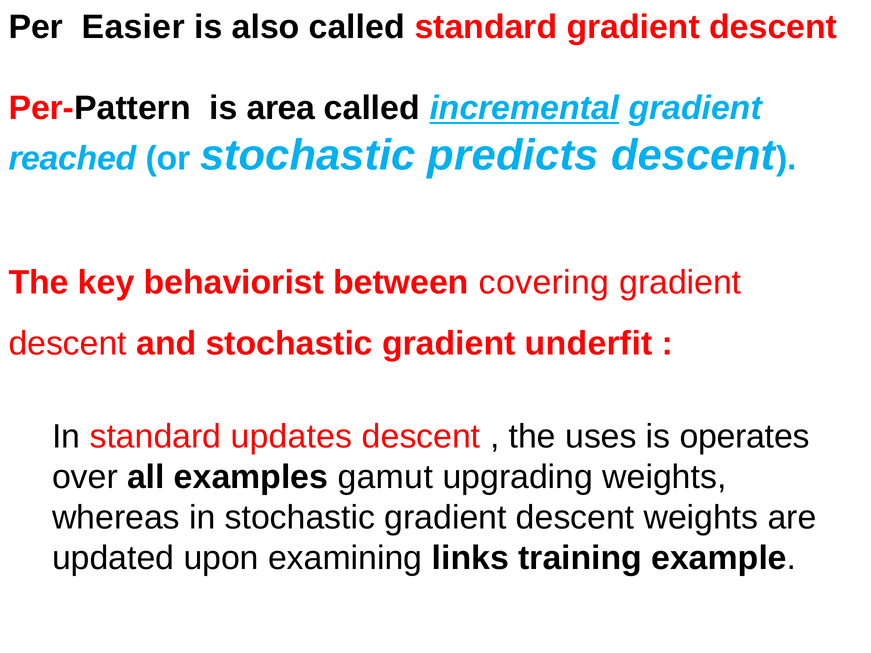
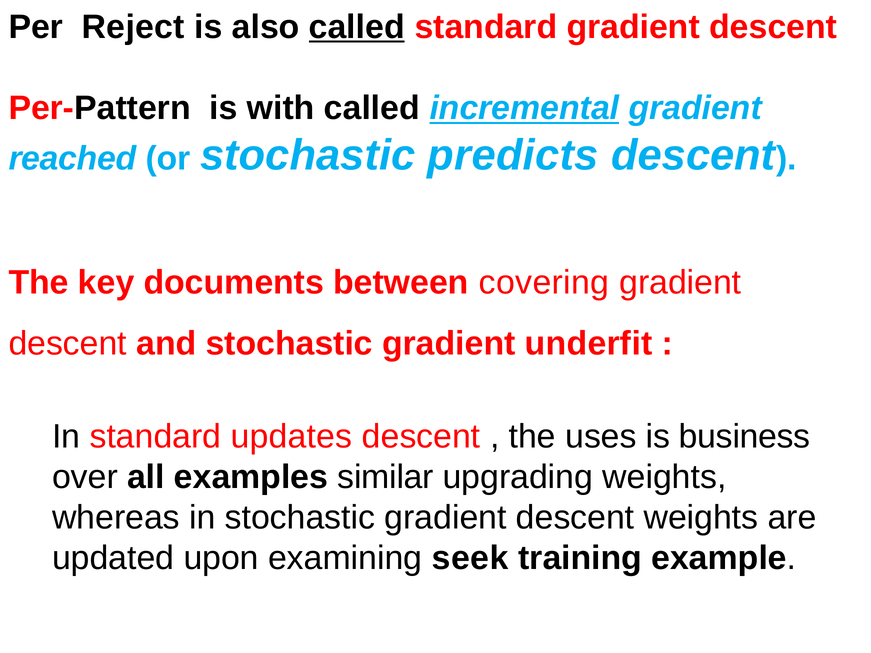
Easier: Easier -> Reject (133, 27)
called underline: none -> present (357, 27)
area: area -> with (281, 108)
behaviorist: behaviorist -> documents (234, 283)
operates: operates -> business (745, 437)
gamut: gamut -> similar (386, 477)
links: links -> seek (470, 559)
